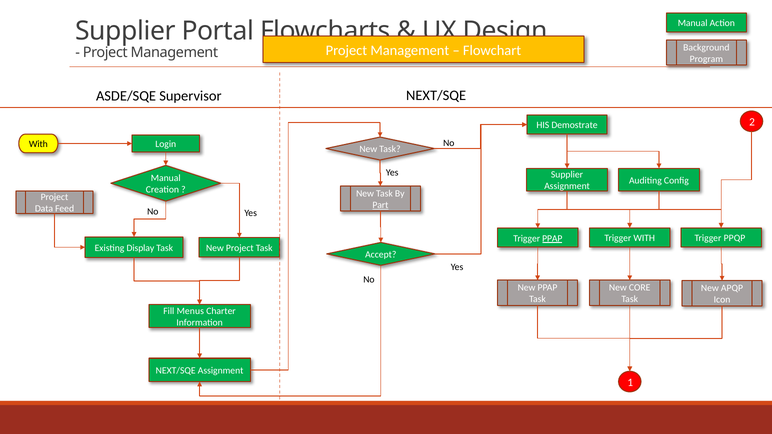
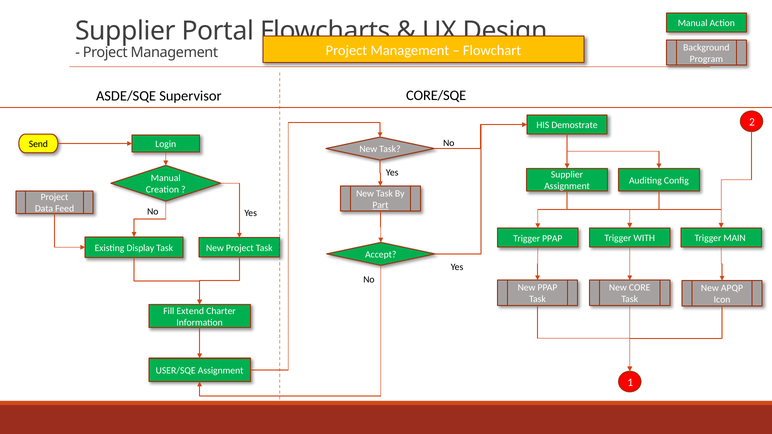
Supervisor NEXT/SQE: NEXT/SQE -> CORE/SQE (436, 96)
With: With -> Send (38, 144)
PPAP underline: present -> none (552, 238)
PPQP: PPQP -> MAIN (735, 238)
Menus: Menus -> Extend (190, 311)
NEXT/SQE: NEXT/SQE -> USER/SQE (176, 371)
